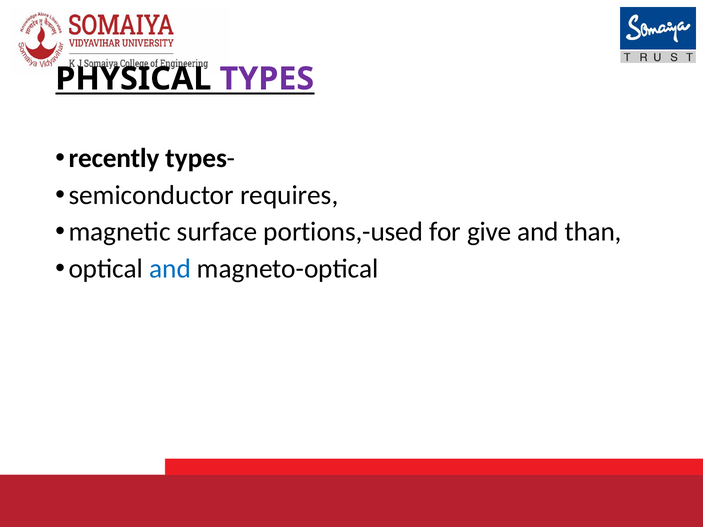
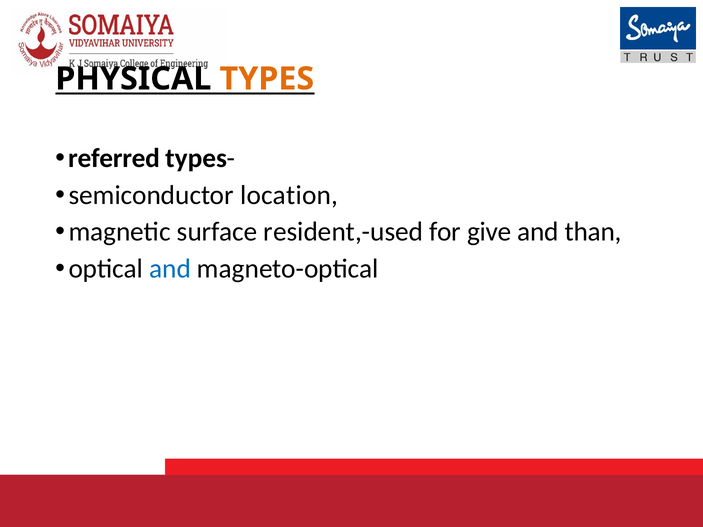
TYPES colour: purple -> orange (267, 79)
recently: recently -> referred (114, 158)
requires: requires -> location (289, 195)
portions,-used: portions,-used -> resident,-used (343, 232)
